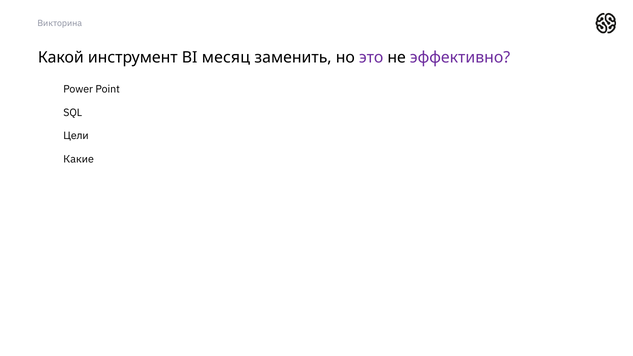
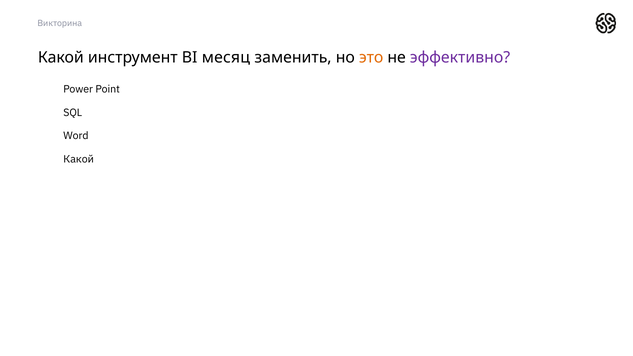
это colour: purple -> orange (371, 58)
Цели: Цели -> Word (76, 136)
Какие: Какие -> Какой (79, 159)
